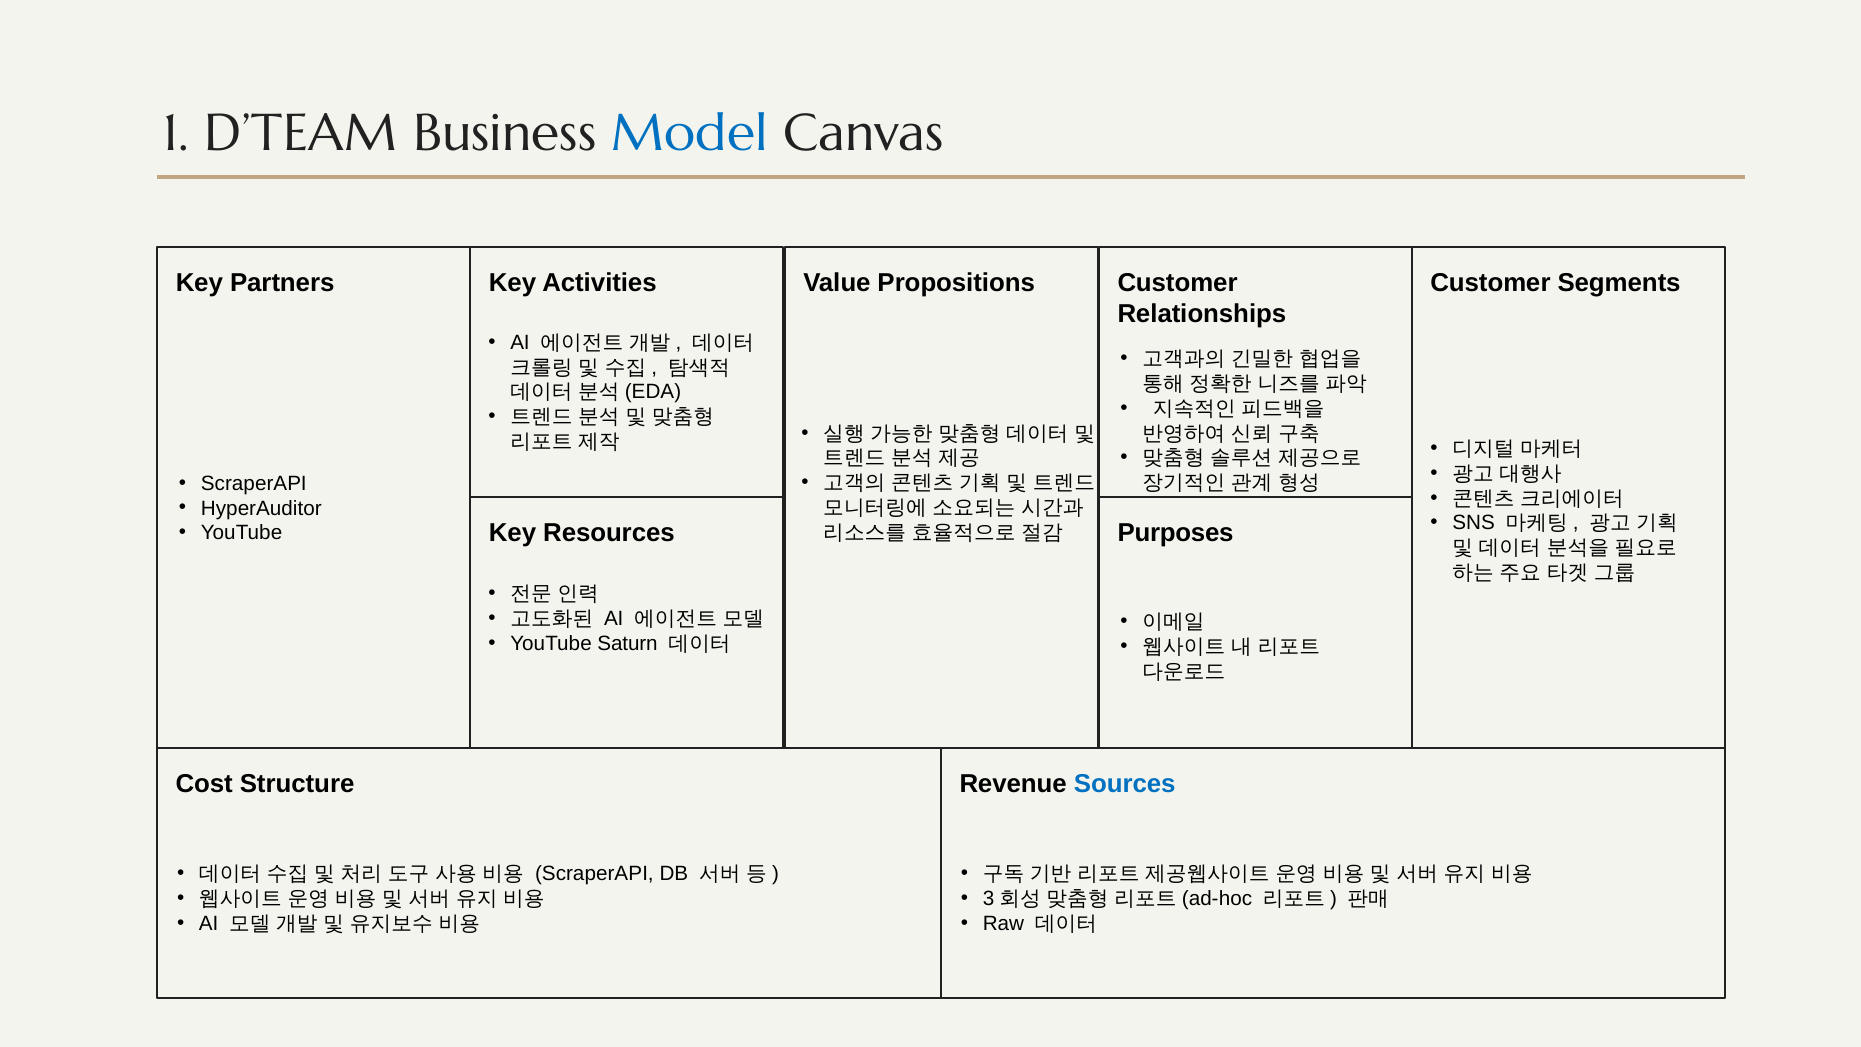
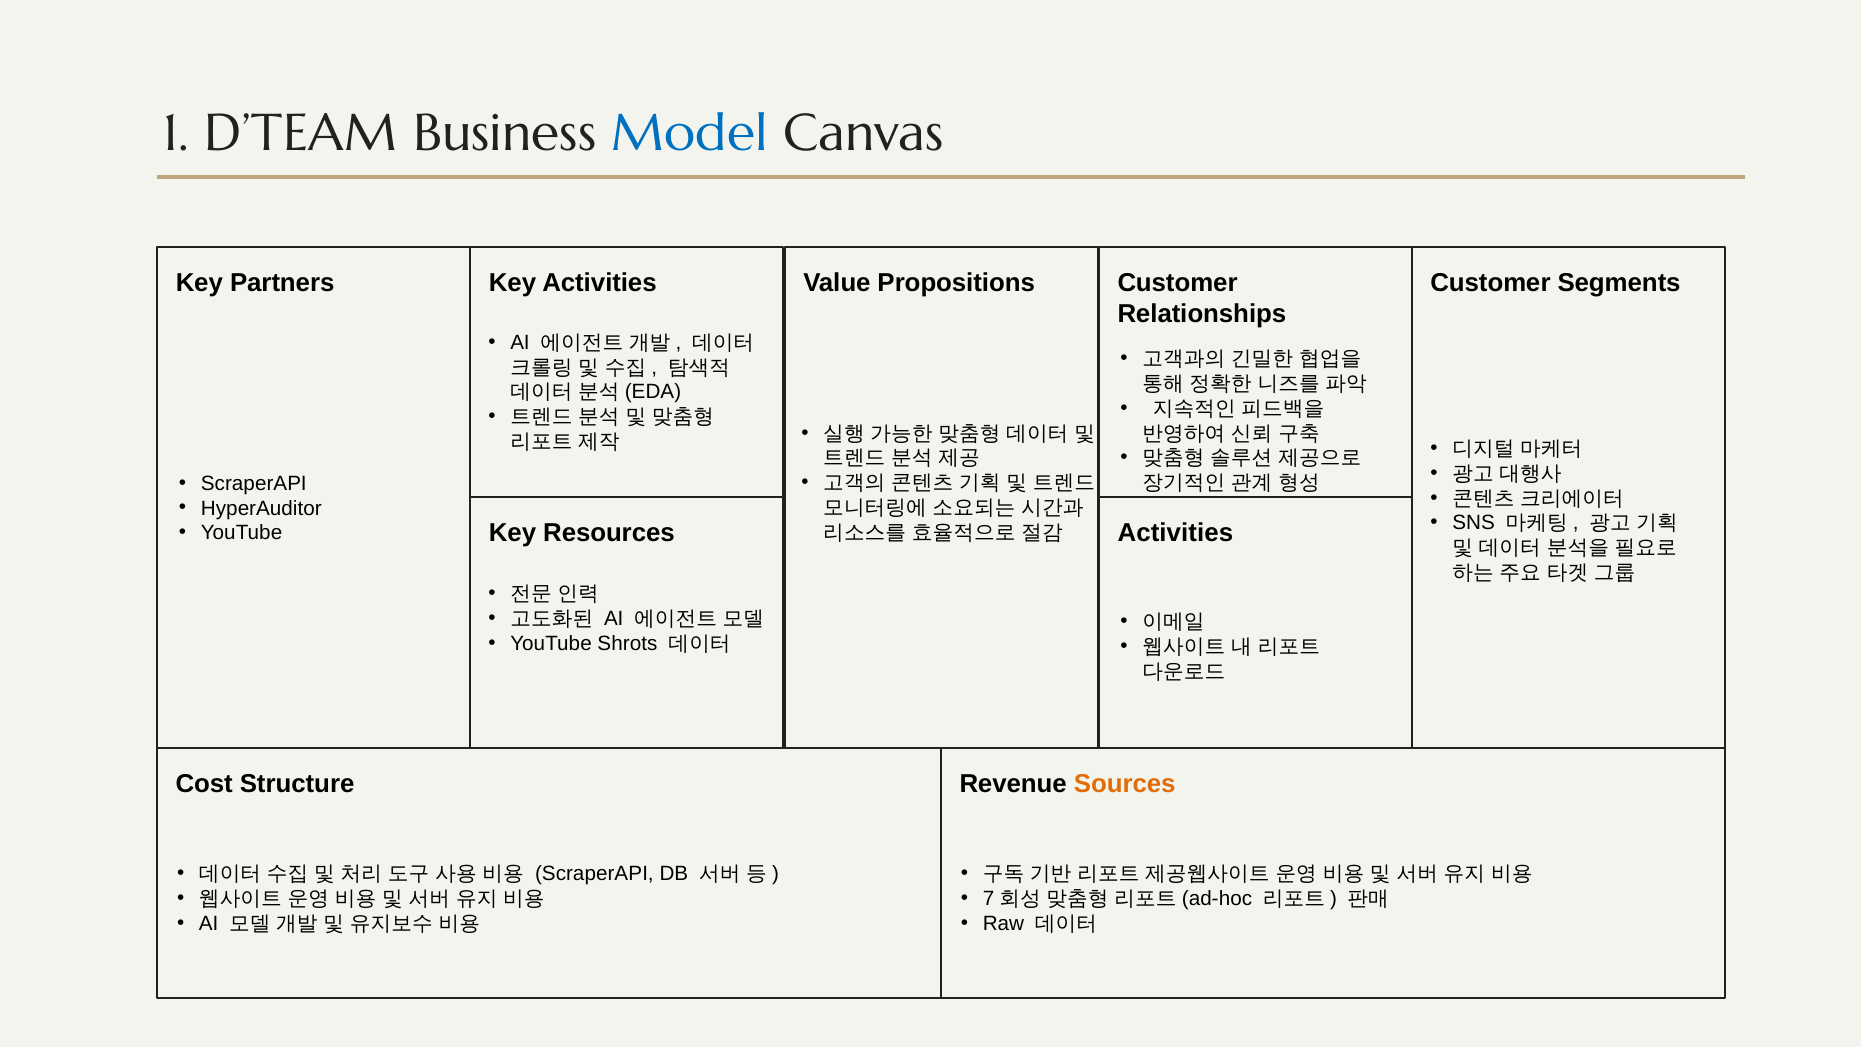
Purposes: Purposes -> Activities (1175, 533)
Saturn: Saturn -> Shrots (627, 643)
Sources colour: blue -> orange (1125, 784)
3: 3 -> 7 (989, 898)
